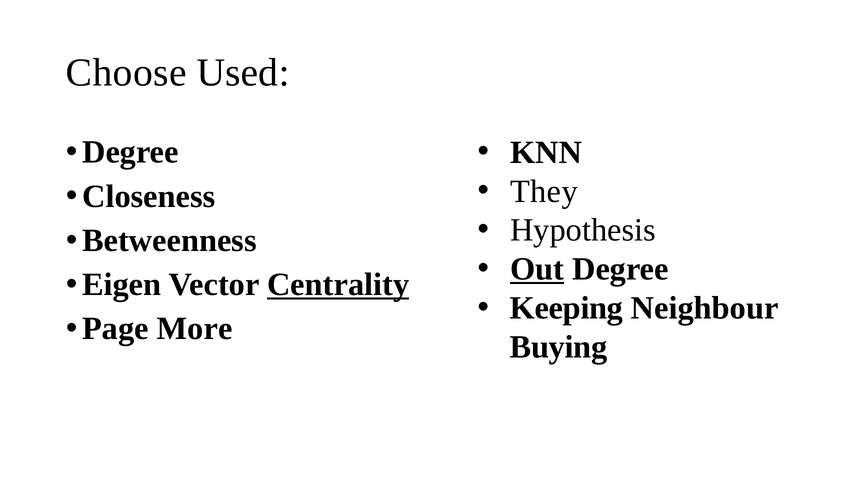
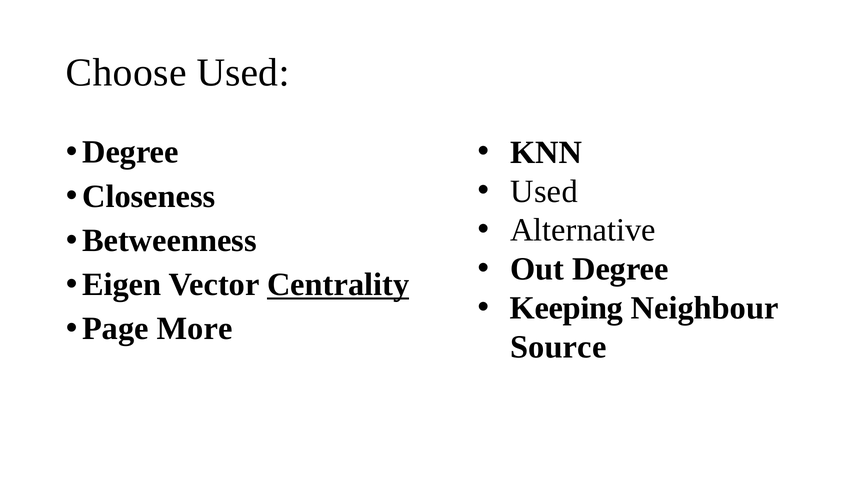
They: They -> Used (544, 191)
Hypothesis: Hypothesis -> Alternative (583, 230)
Out underline: present -> none (537, 269)
Buying: Buying -> Source (558, 347)
